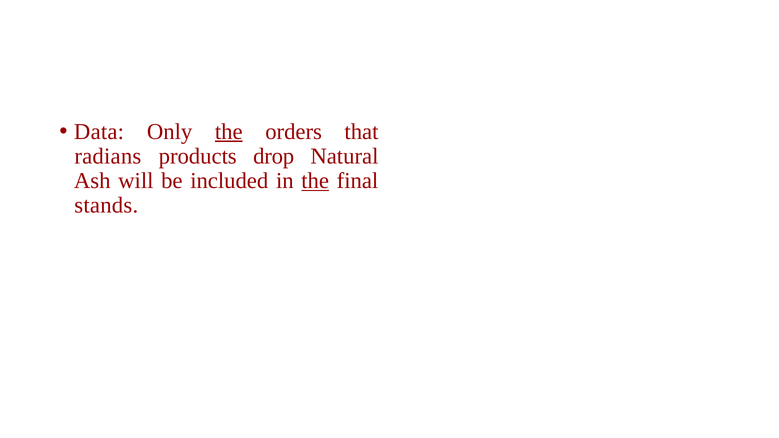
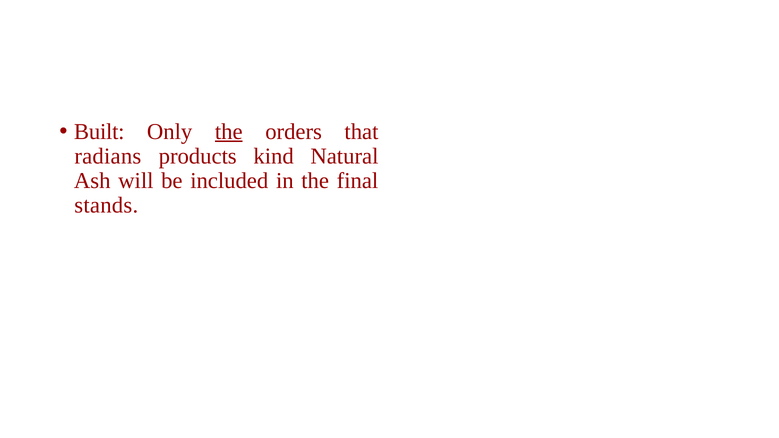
Data: Data -> Built (99, 132)
drop: drop -> kind (274, 156)
the underline: present -> none (315, 181)
